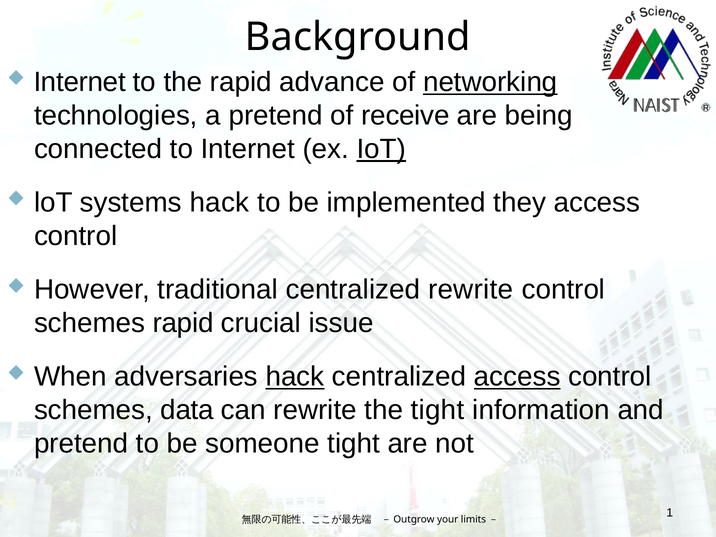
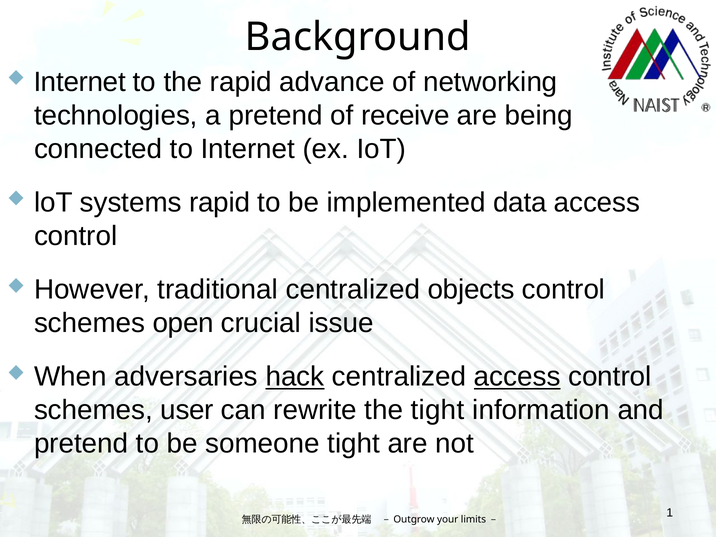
networking underline: present -> none (490, 82)
IoT underline: present -> none (381, 149)
systems hack: hack -> rapid (220, 203)
they: they -> data (520, 203)
centralized rewrite: rewrite -> objects (471, 290)
schemes rapid: rapid -> open (183, 323)
data: data -> user (187, 410)
